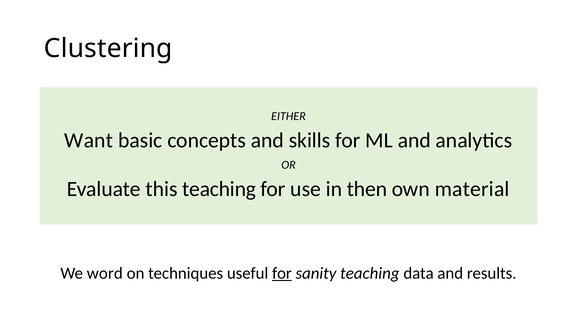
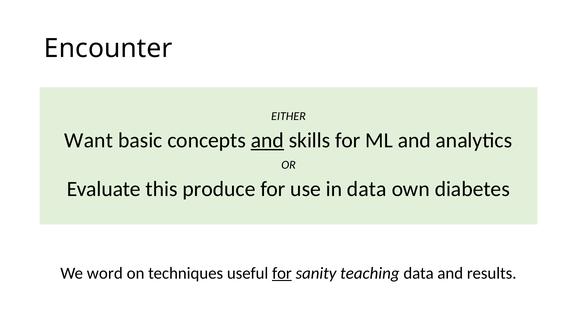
Clustering: Clustering -> Encounter (108, 48)
and underline: none -> present (267, 140)
this teaching: teaching -> produce (219, 189)
in then: then -> data (367, 189)
material: material -> diabetes (472, 189)
